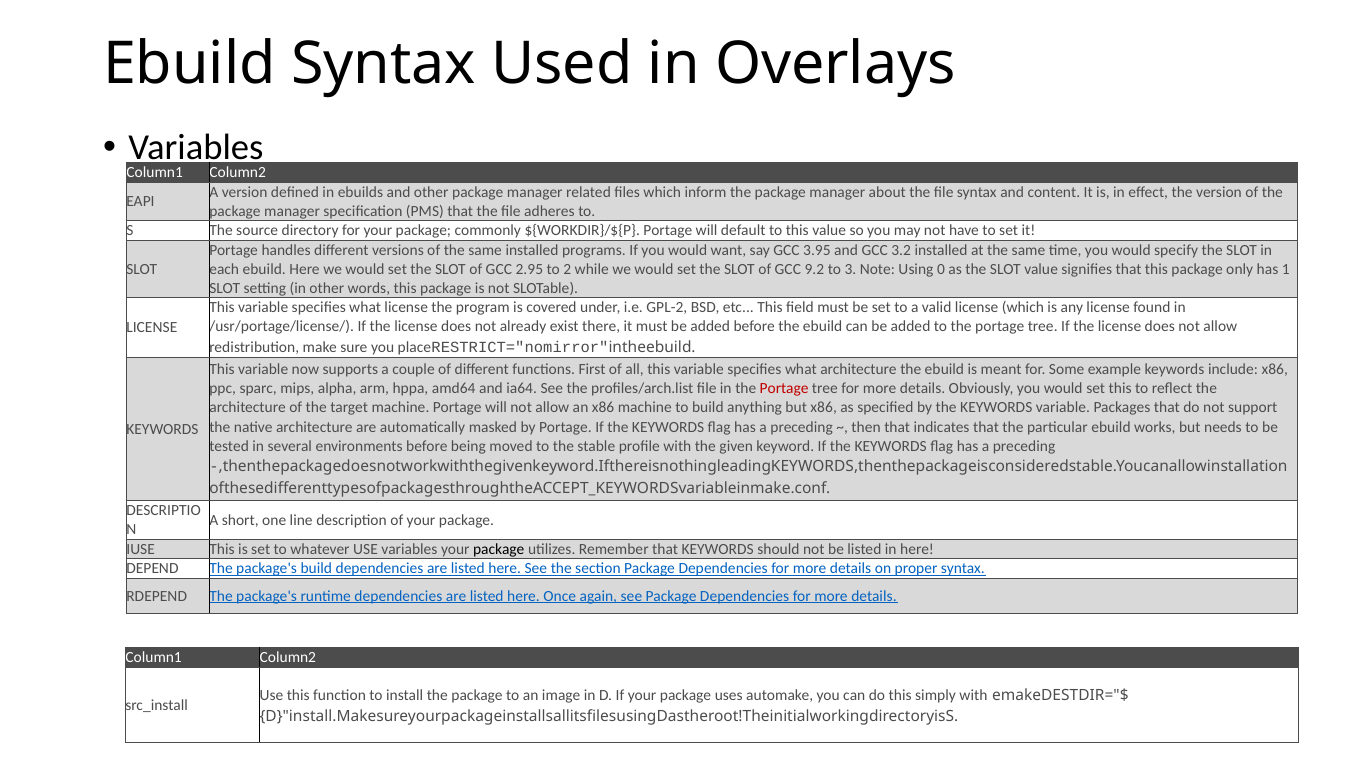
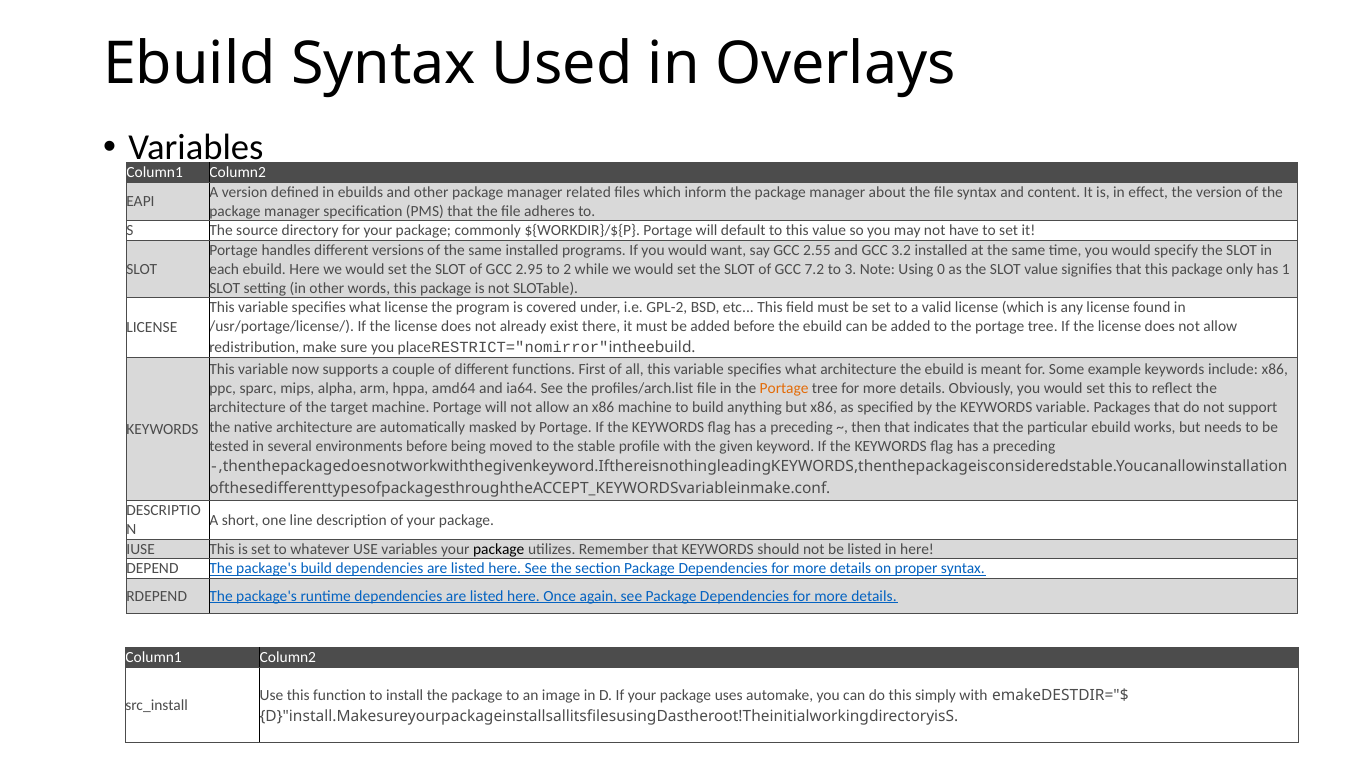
3.95: 3.95 -> 2.55 (817, 250)
9.2: 9.2 -> 7.2 (814, 269)
Portage colour: red -> orange (784, 389)
